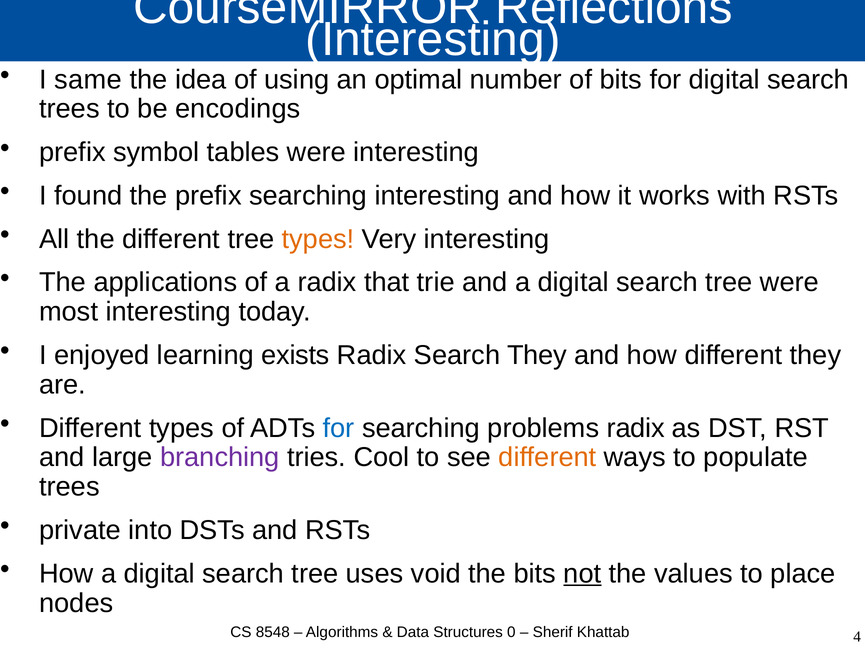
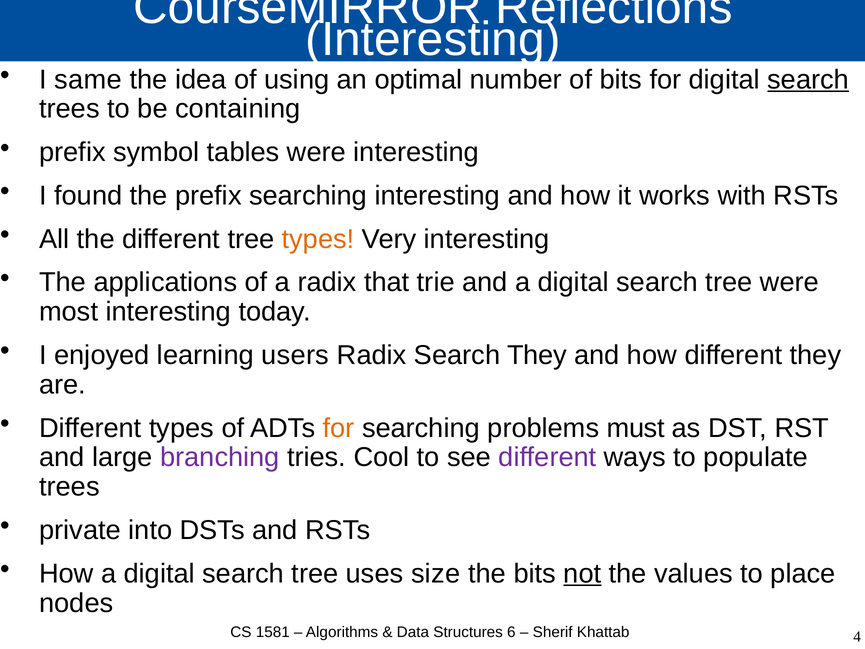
search underline: none -> present (808, 80)
encodings: encodings -> containing (238, 109)
exists: exists -> users (295, 355)
for colour: blue -> orange (339, 428)
problems radix: radix -> must (636, 428)
different colour: orange -> purple (547, 458)
void: void -> size (436, 574)
8548: 8548 -> 1581 (273, 633)
0: 0 -> 6 (511, 633)
